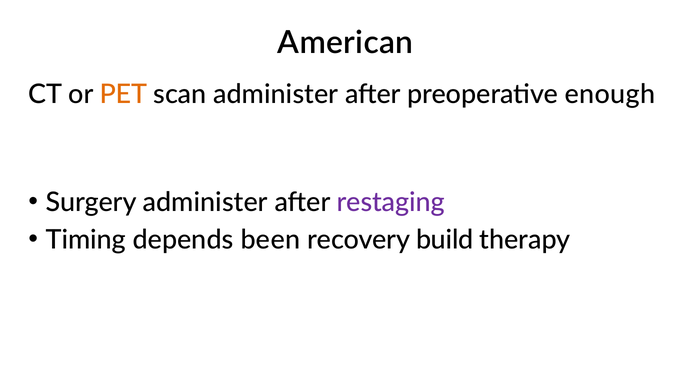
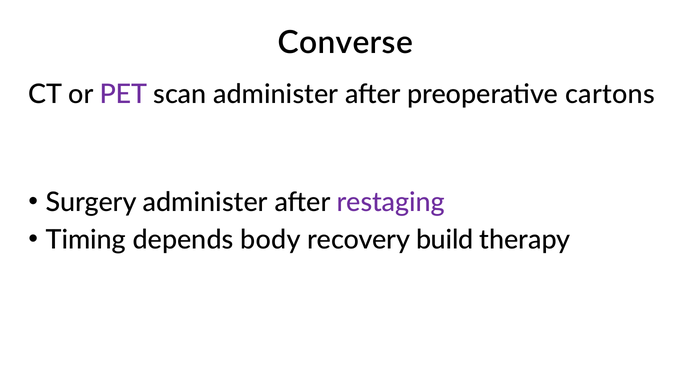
American: American -> Converse (345, 43)
PET colour: orange -> purple (124, 94)
enough: enough -> cartons (610, 94)
been: been -> body (270, 240)
